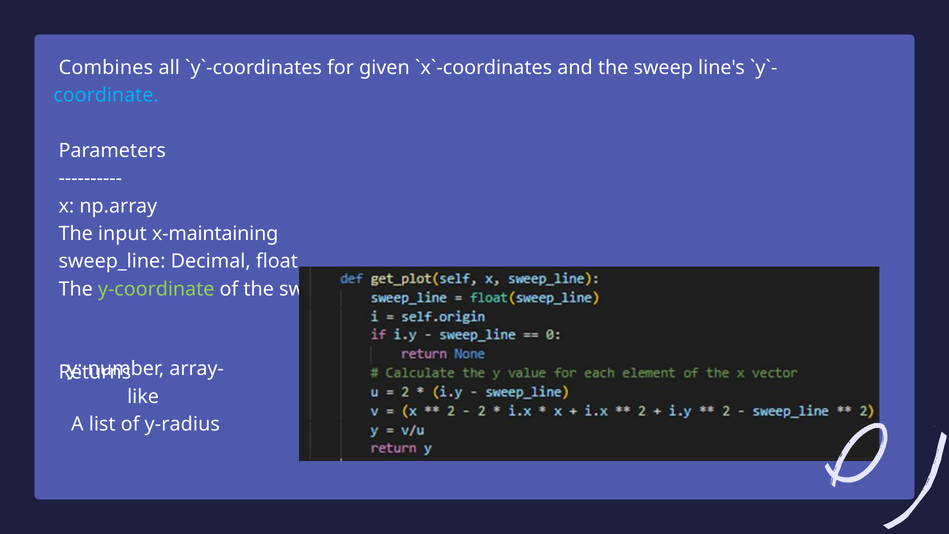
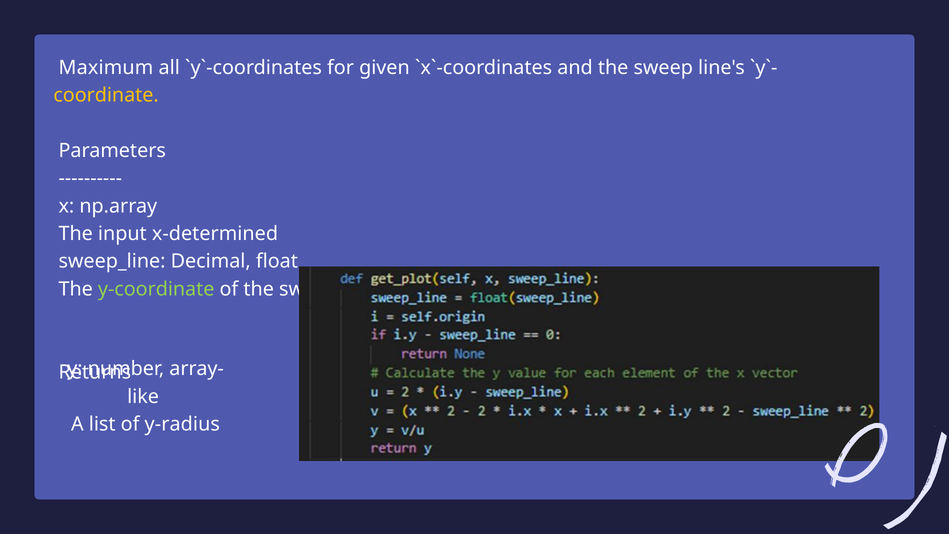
Combines: Combines -> Maximum (106, 68)
coordinate colour: light blue -> yellow (106, 95)
x-maintaining: x-maintaining -> x-determined (215, 234)
